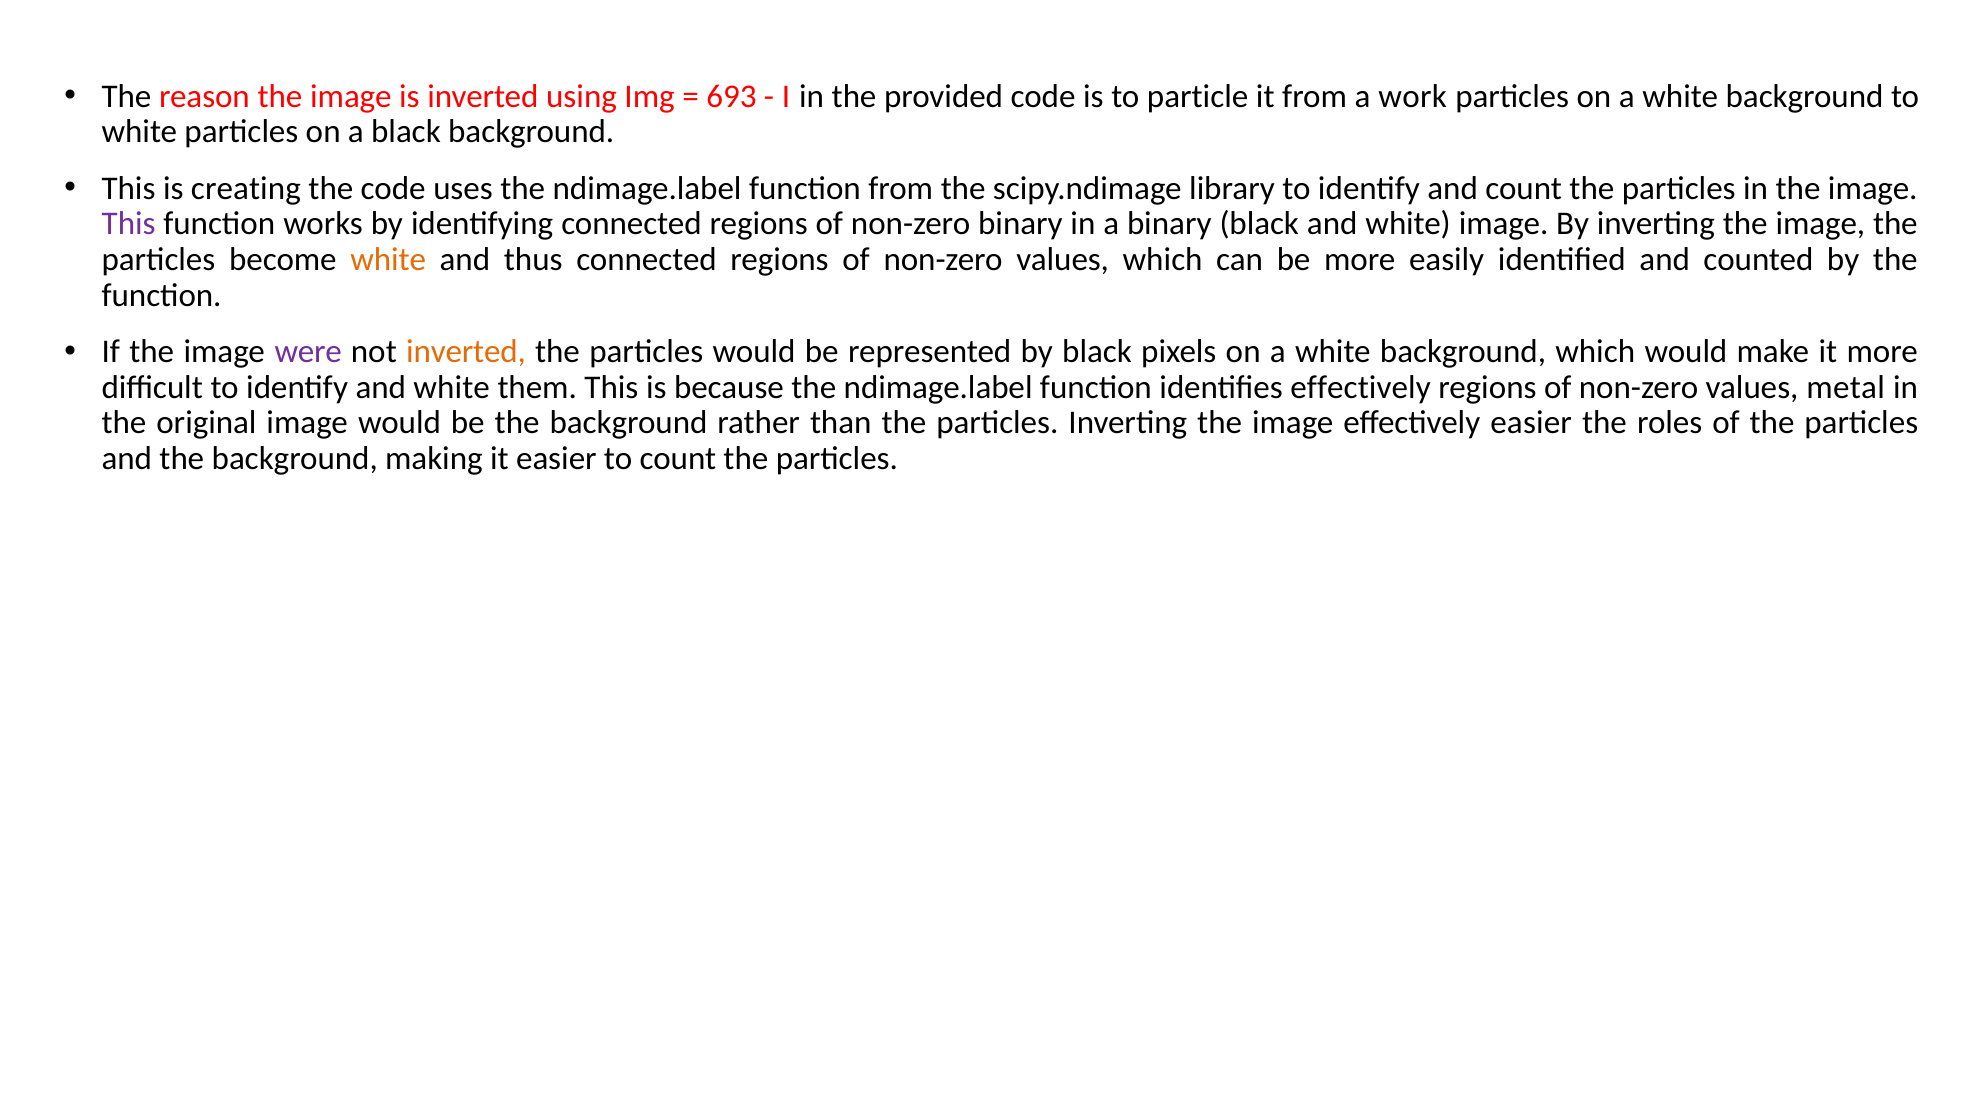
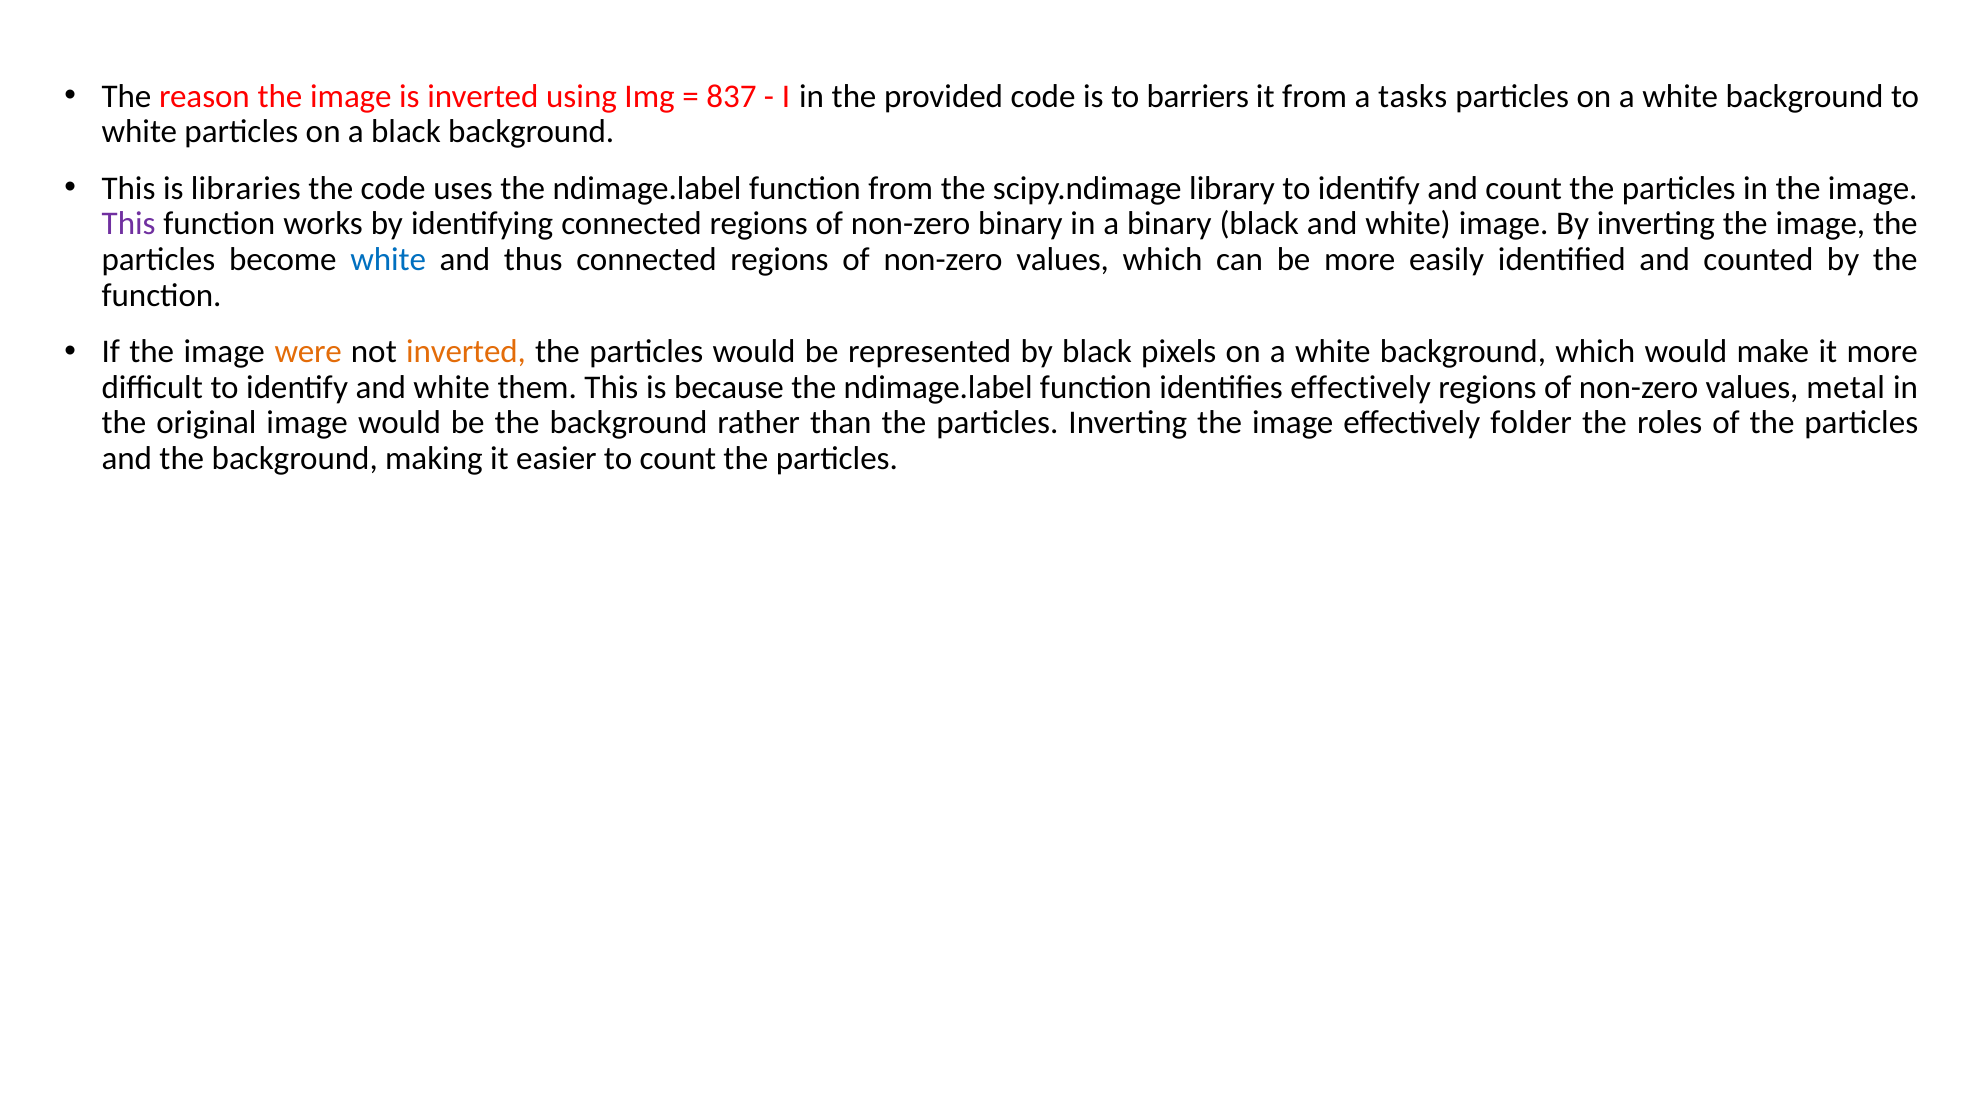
693: 693 -> 837 (731, 96)
particle: particle -> barriers (1198, 96)
work: work -> tasks (1413, 96)
creating: creating -> libraries (246, 188)
white colour: orange -> blue (388, 260)
were colour: purple -> orange (308, 352)
effectively easier: easier -> folder (1531, 423)
